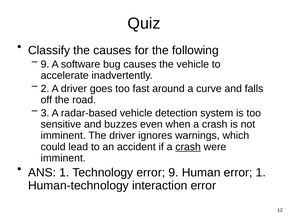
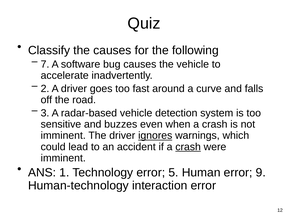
9: 9 -> 7 (45, 64)
ignores underline: none -> present (155, 136)
error 9: 9 -> 5 (173, 173)
error 1: 1 -> 9 (261, 173)
